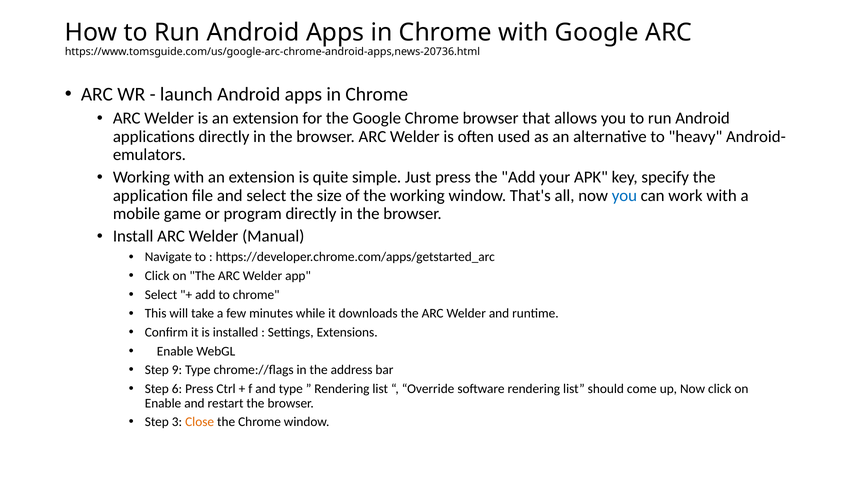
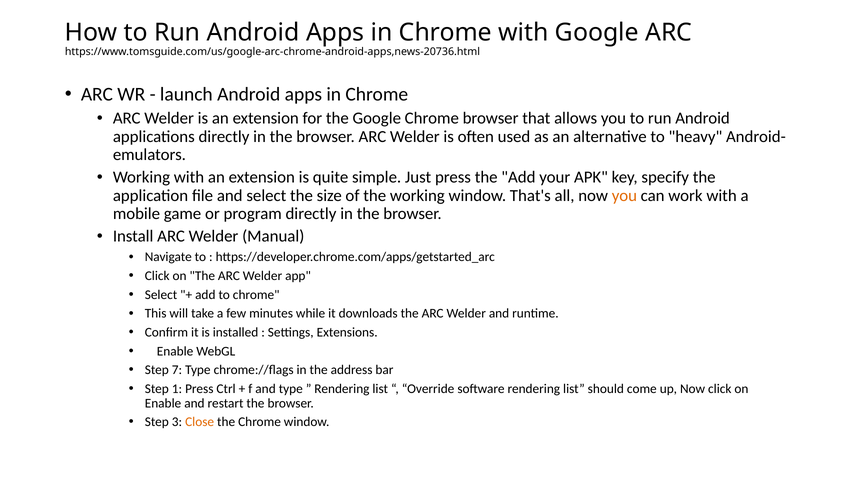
you colour: blue -> orange (624, 196)
9: 9 -> 7 (177, 370)
6: 6 -> 1 (177, 389)
